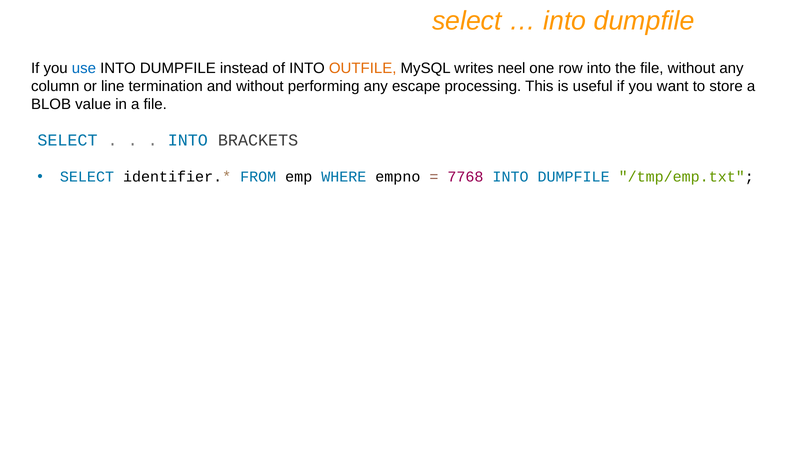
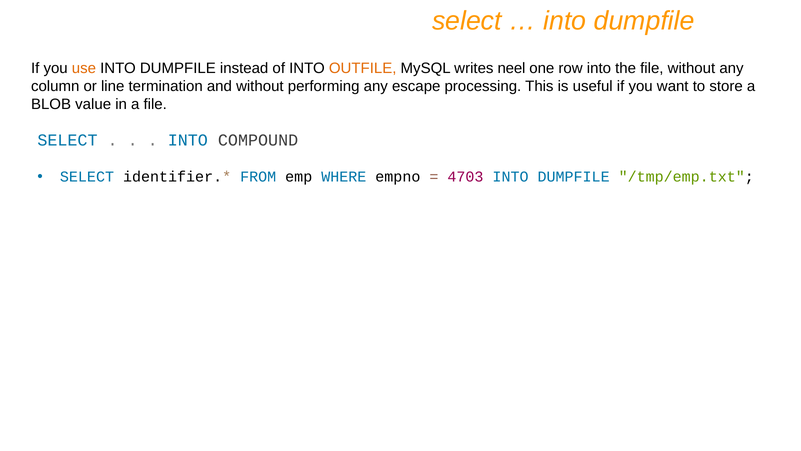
use colour: blue -> orange (84, 68)
BRACKETS: BRACKETS -> COMPOUND (258, 140)
7768: 7768 -> 4703 (465, 177)
